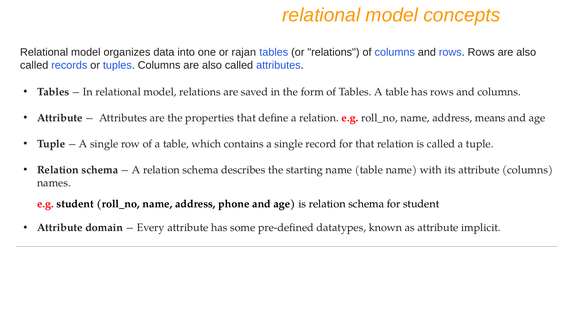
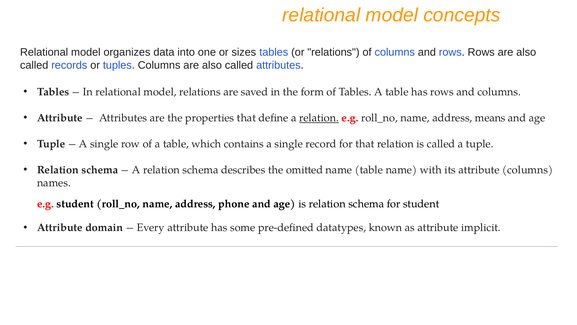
rajan: rajan -> sizes (244, 52)
relation underline: none -> present (319, 118)
starting: starting -> omitted (305, 170)
